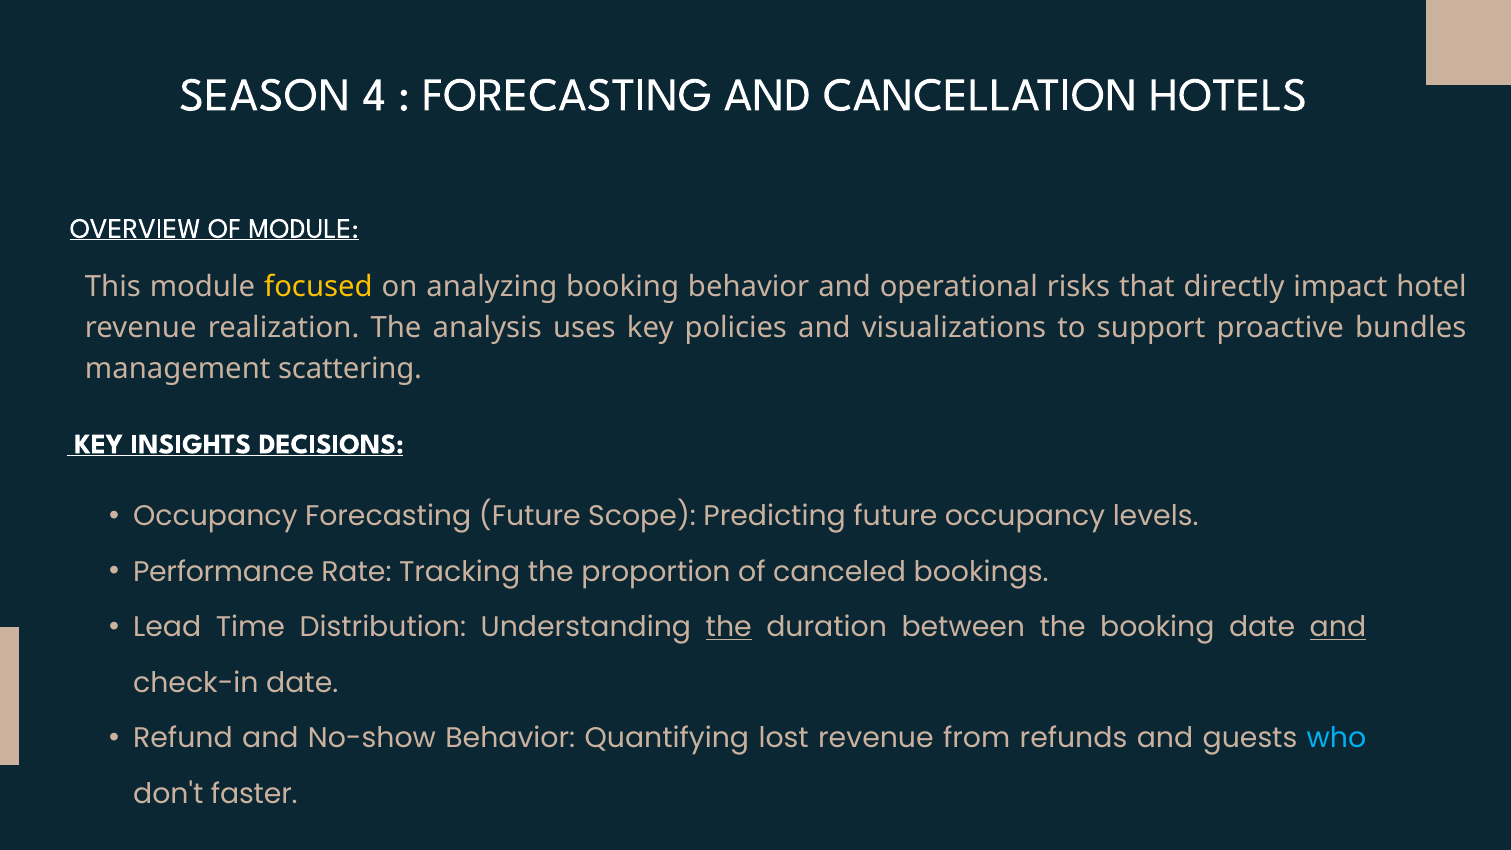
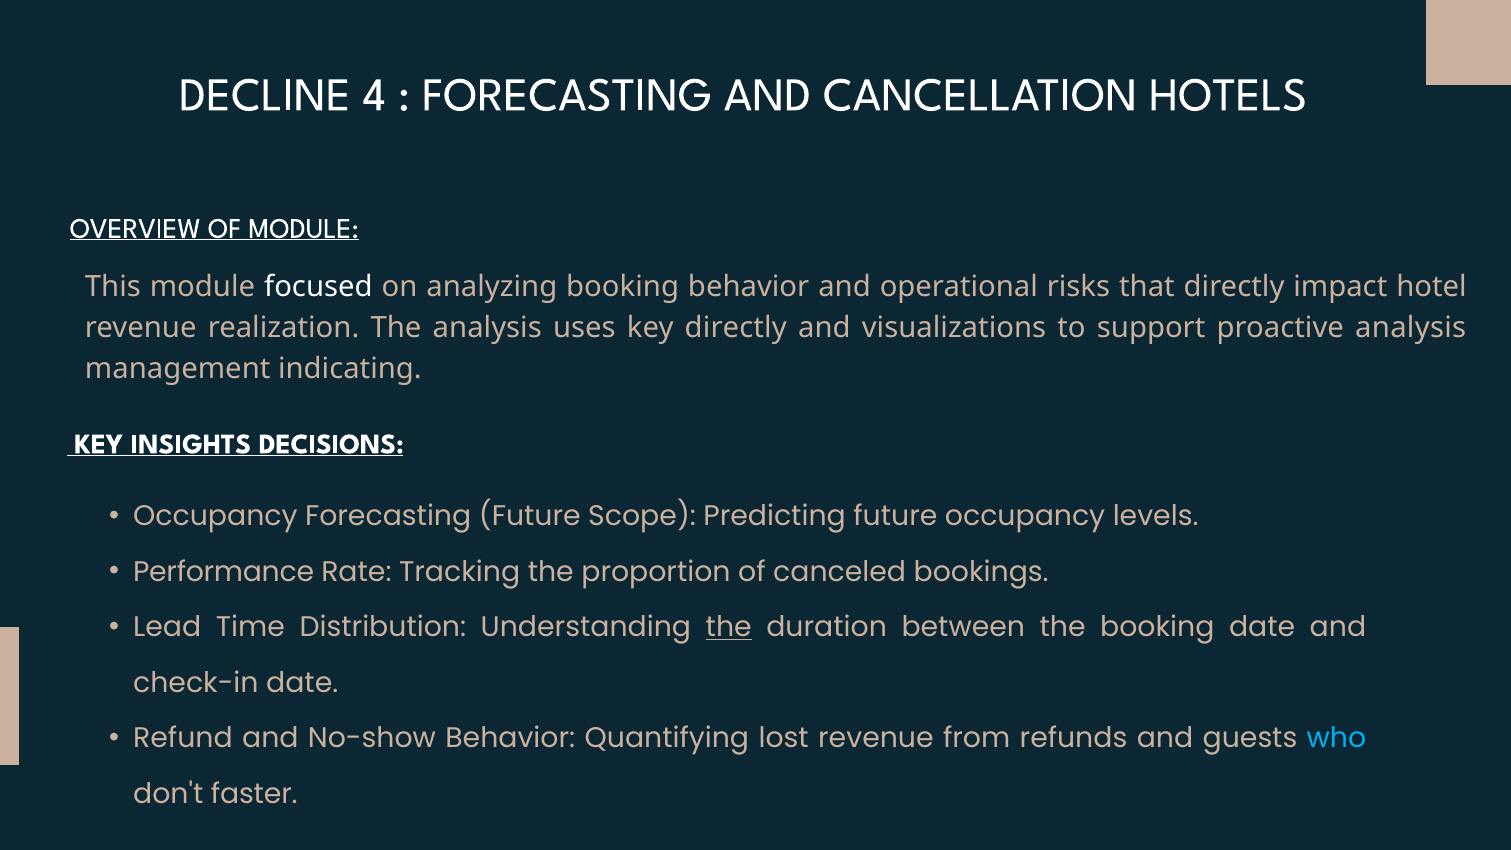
SEASON: SEASON -> DECLINE (265, 95)
focused colour: yellow -> white (318, 287)
key policies: policies -> directly (736, 328)
proactive bundles: bundles -> analysis (1411, 328)
scattering: scattering -> indicating (350, 369)
and underline: present -> none (1338, 627)
